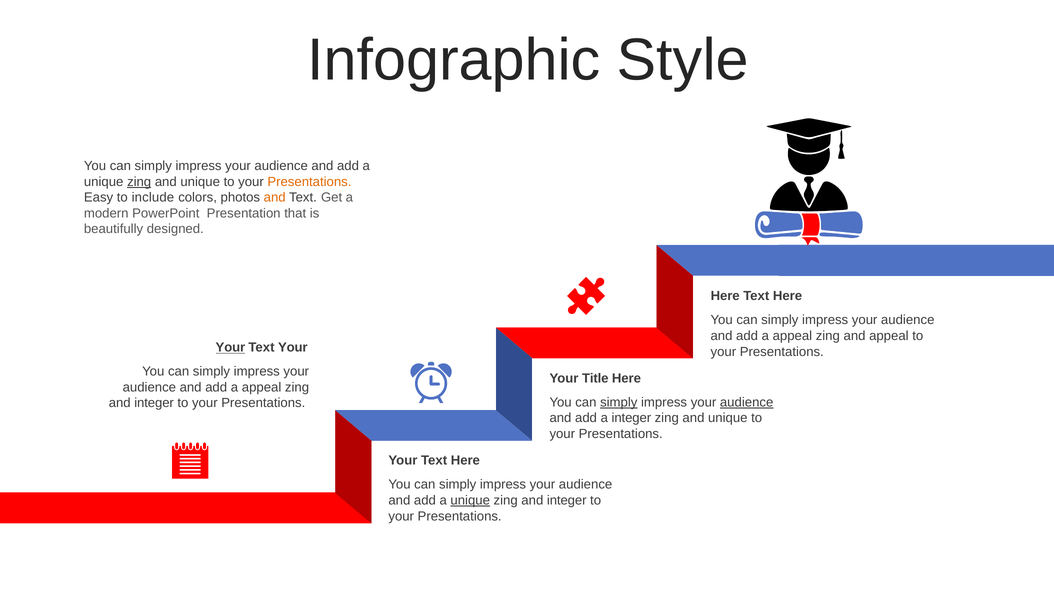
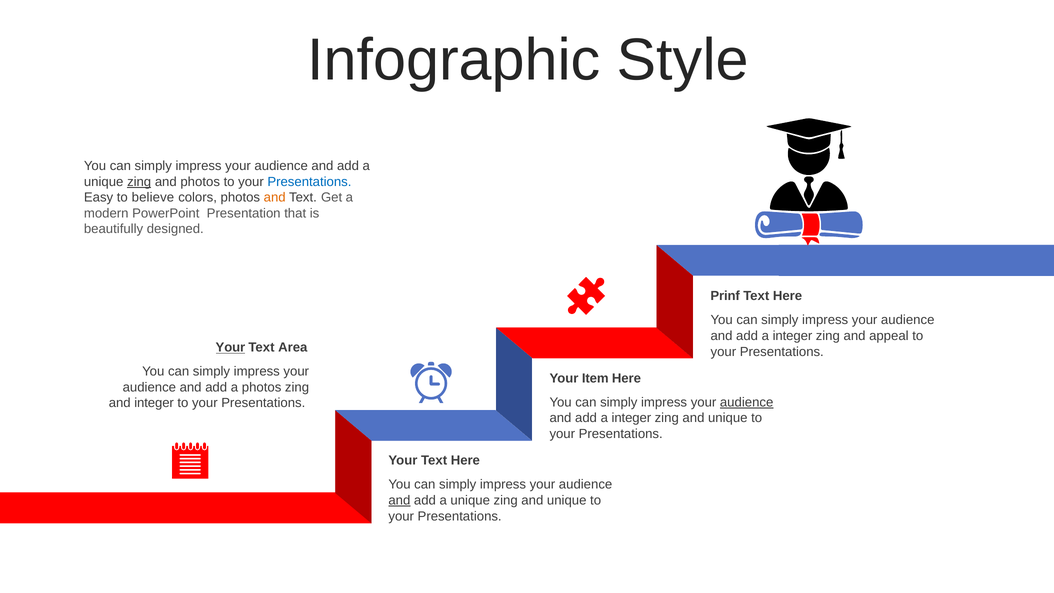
unique: unique -> photos (200, 182)
Presentations colour: orange -> blue (309, 182)
include: include -> believe (153, 197)
Here: Here -> Prinf (725, 296)
appeal: appeal -> integer (792, 336)
Text Your: Your -> Area (293, 347)
Title: Title -> Item (595, 378)
appeal: appeal -> photos (262, 387)
simply underline: present -> none (619, 402)
and underline: none -> present (399, 500)
unique underline: present -> none (470, 500)
integer: integer -> unique (567, 500)
